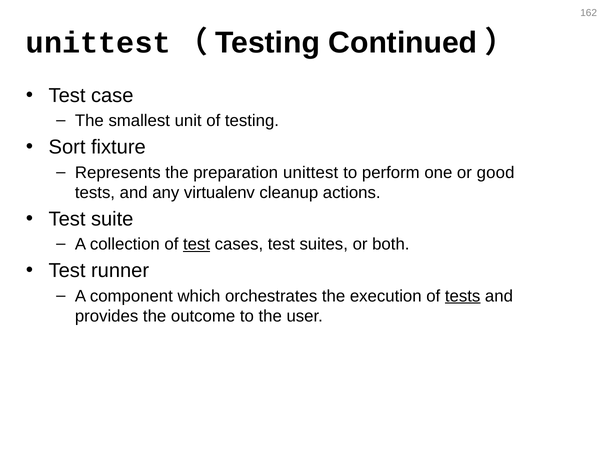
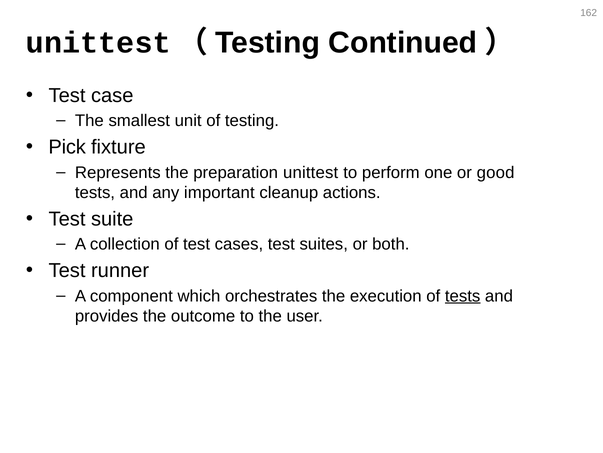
Sort: Sort -> Pick (67, 147)
virtualenv: virtualenv -> important (219, 192)
test underline: present -> none (197, 244)
